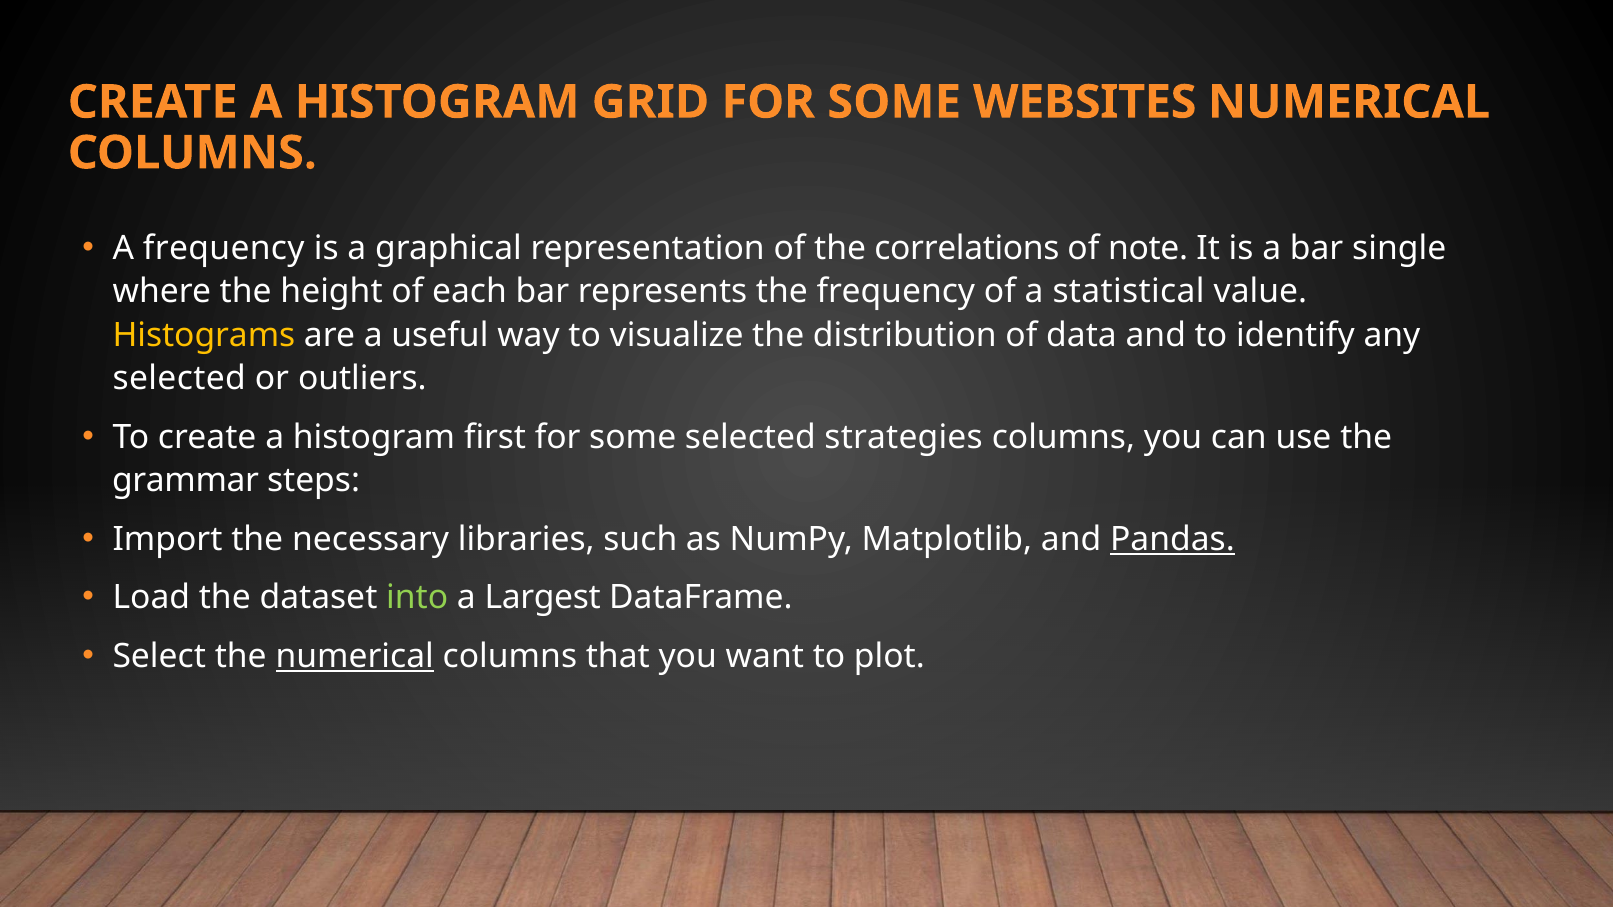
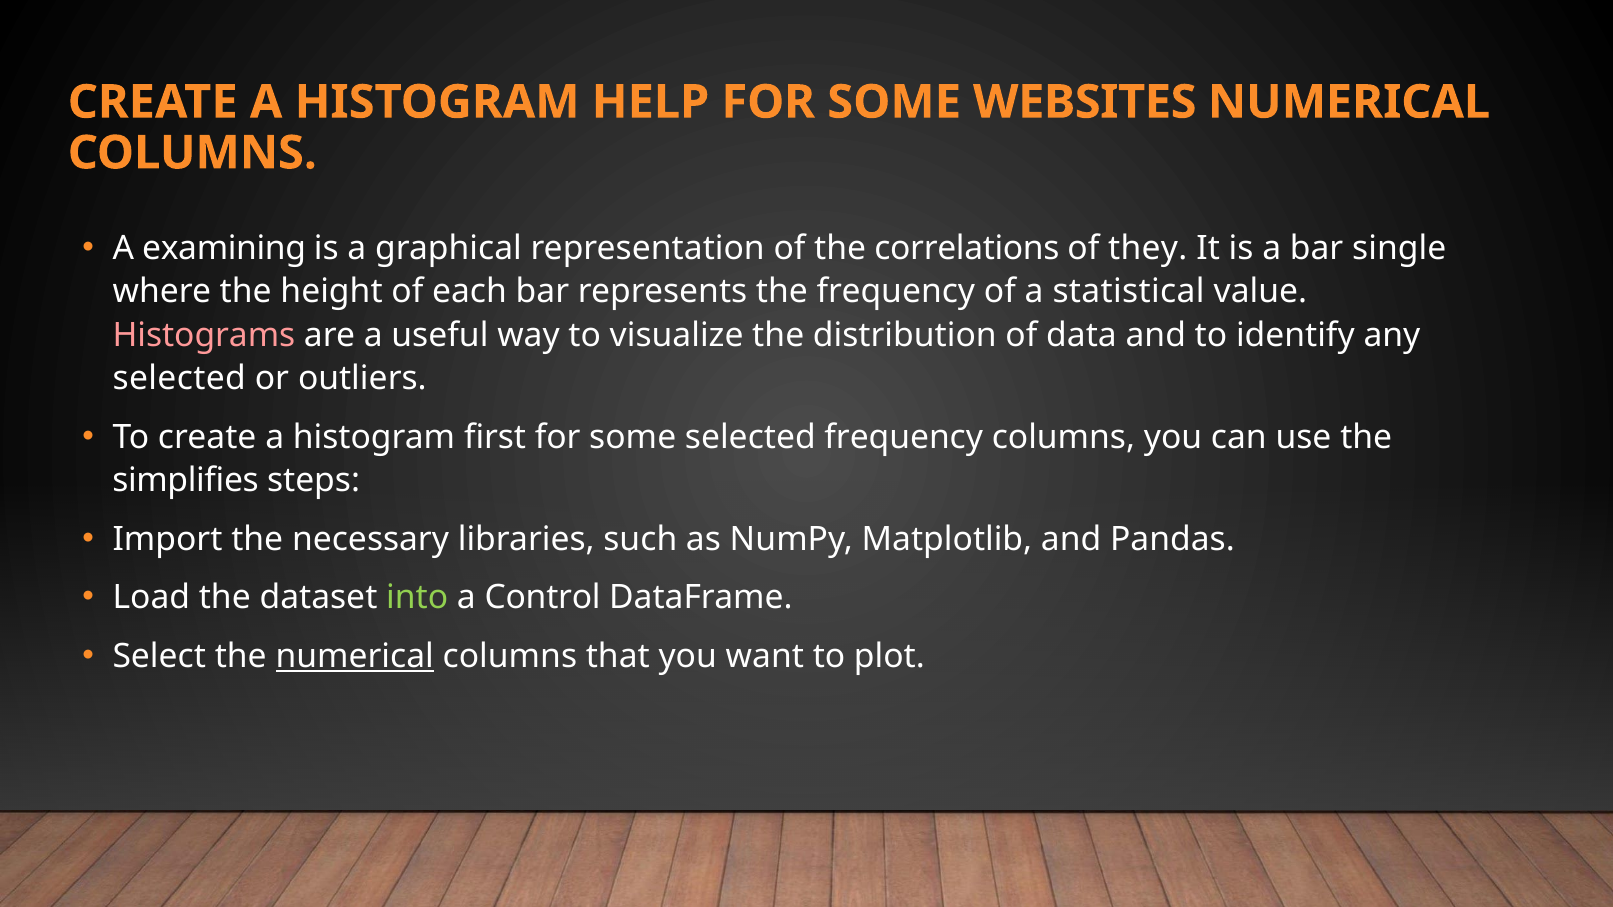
GRID: GRID -> HELP (650, 102)
A frequency: frequency -> examining (224, 248)
note: note -> they (1148, 248)
Histograms colour: yellow -> pink (204, 335)
selected strategies: strategies -> frequency (904, 437)
grammar: grammar -> simplifies (186, 481)
Pandas underline: present -> none (1172, 539)
Largest: Largest -> Control (543, 598)
